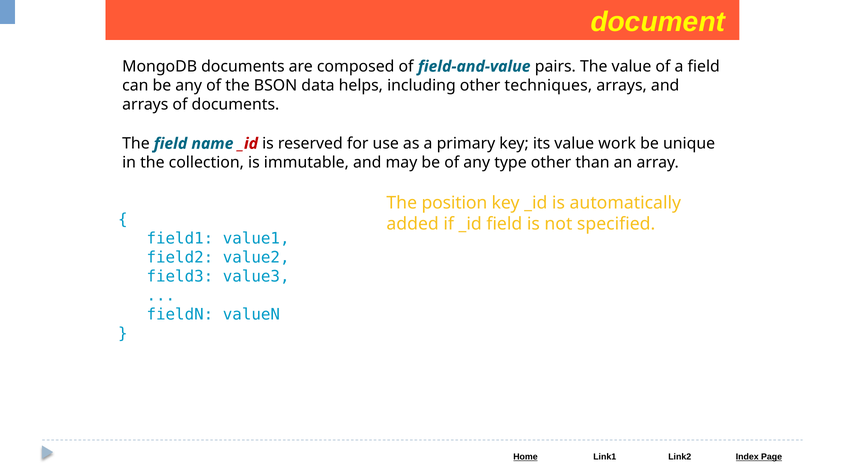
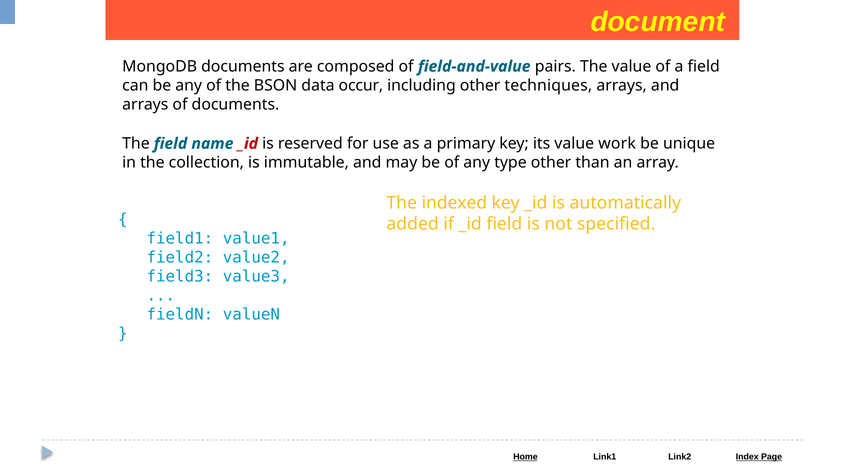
helps: helps -> occur (361, 86)
position: position -> indexed (454, 203)
